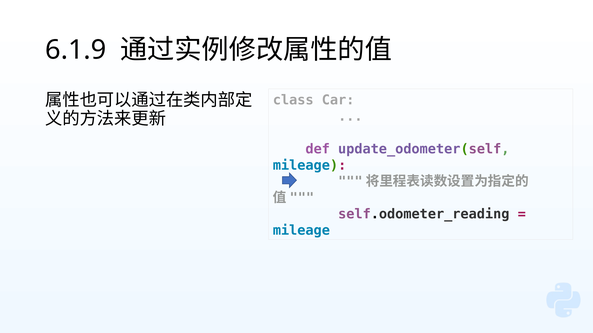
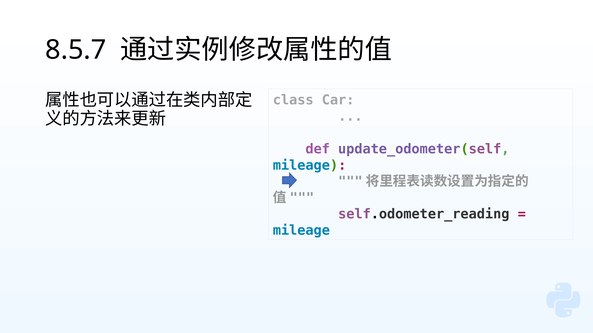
6.1.9: 6.1.9 -> 8.5.7 (76, 50)
